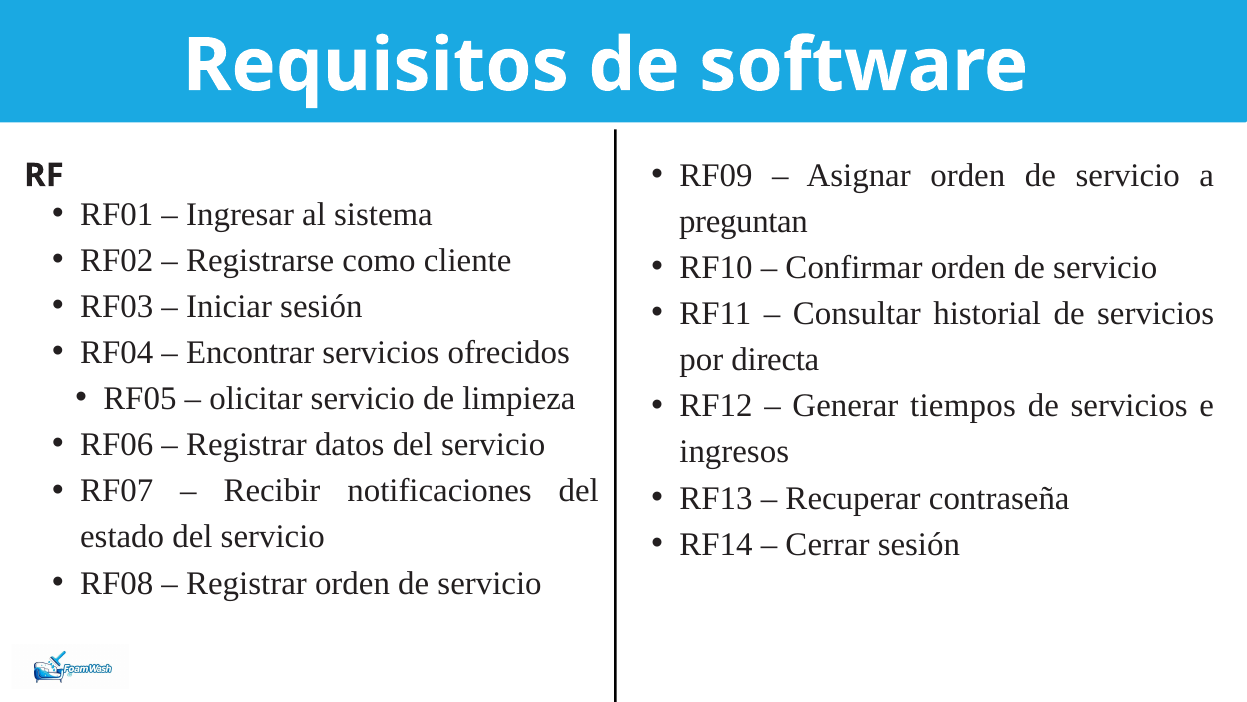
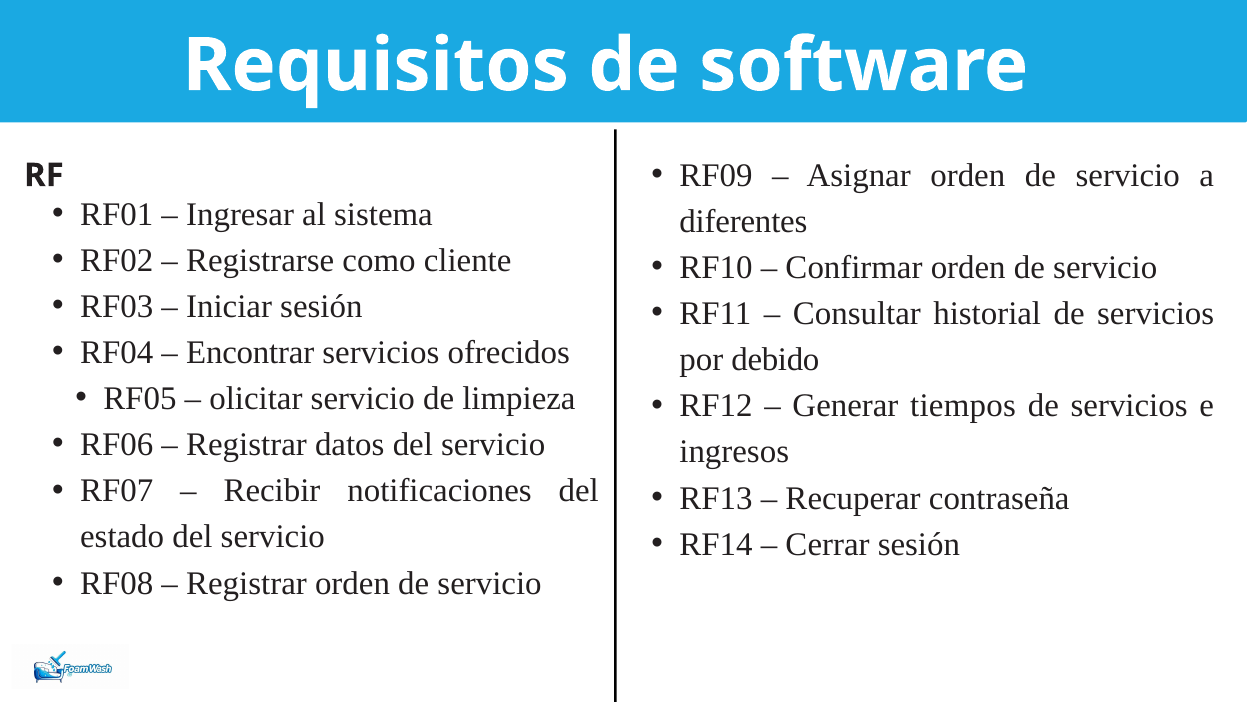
preguntan: preguntan -> diferentes (743, 221)
directa: directa -> debido (775, 360)
